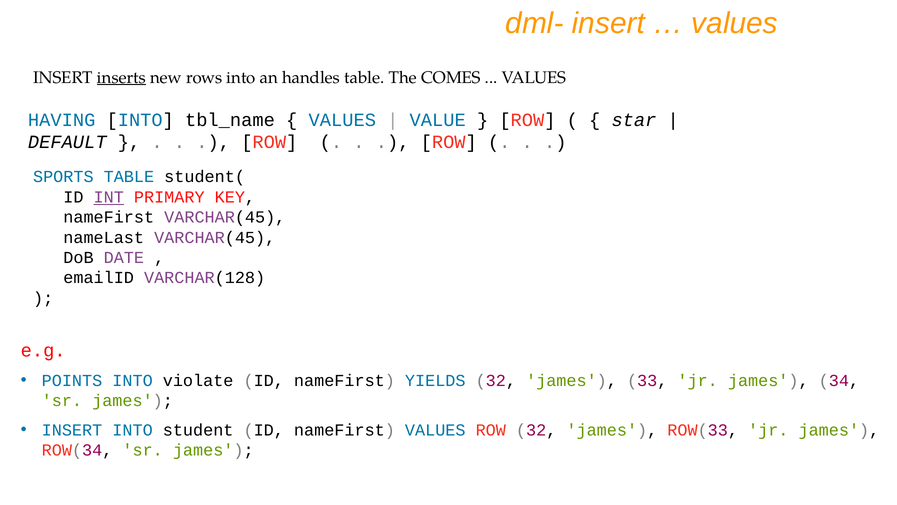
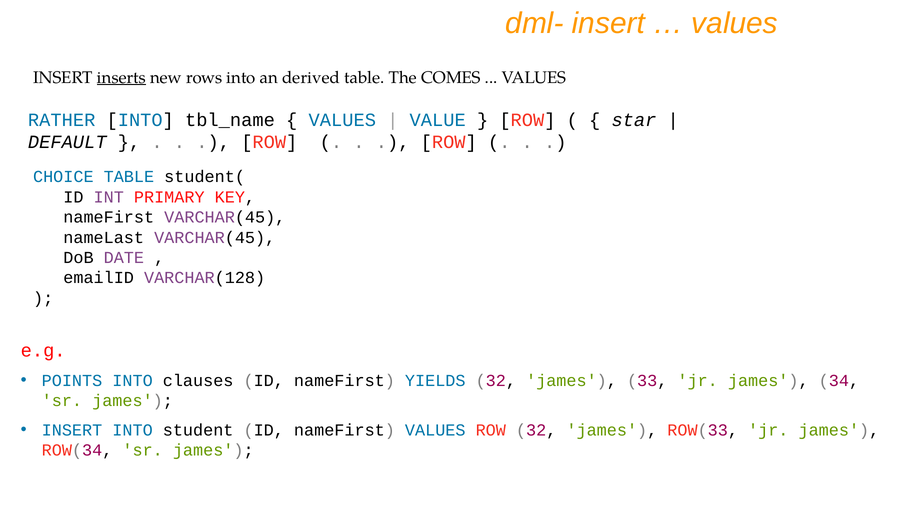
handles: handles -> derived (311, 77)
HAVING: HAVING -> RATHER (62, 120)
SPORTS: SPORTS -> CHOICE (63, 177)
INT underline: present -> none (109, 197)
violate: violate -> clauses (198, 380)
